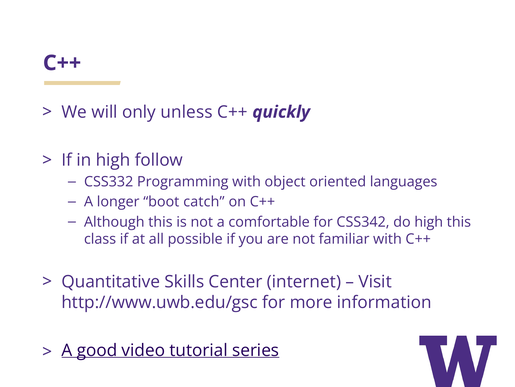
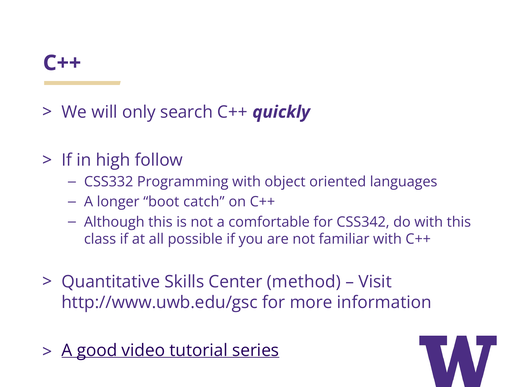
unless: unless -> search (187, 112)
do high: high -> with (429, 222)
internet: internet -> method (304, 281)
